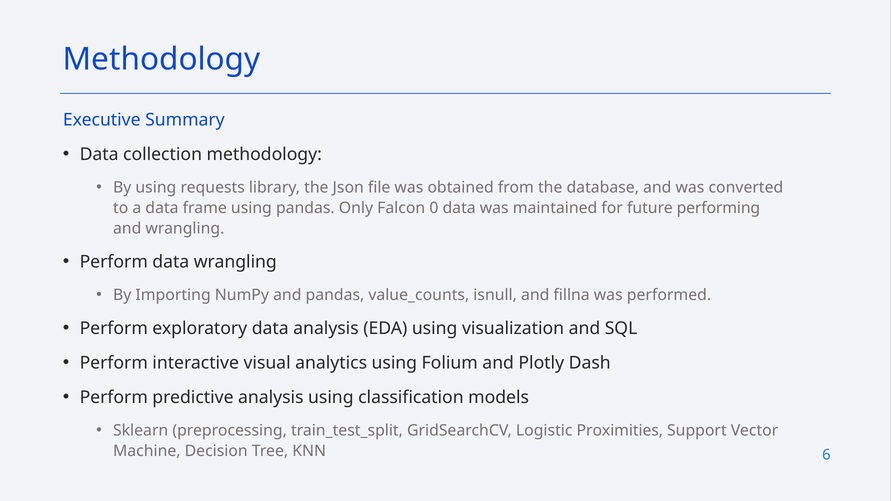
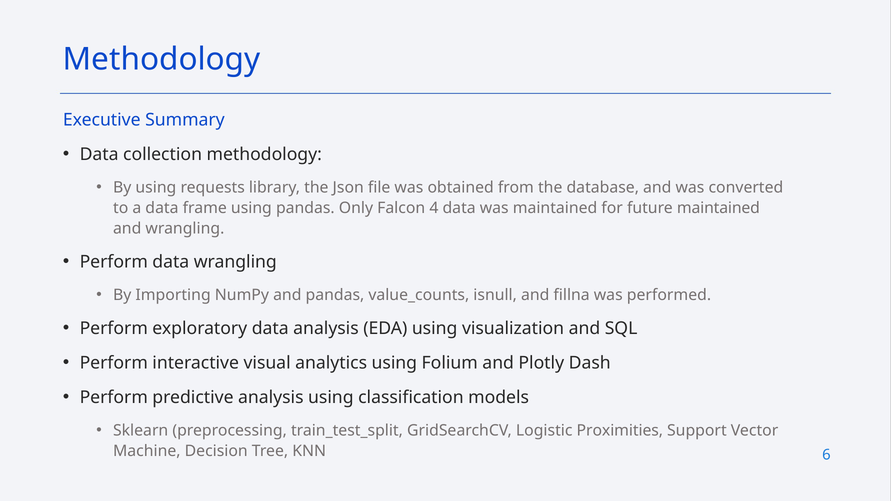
0: 0 -> 4 (434, 208)
future performing: performing -> maintained (718, 208)
